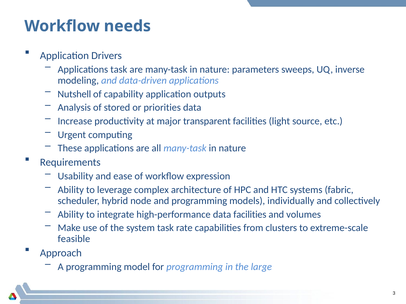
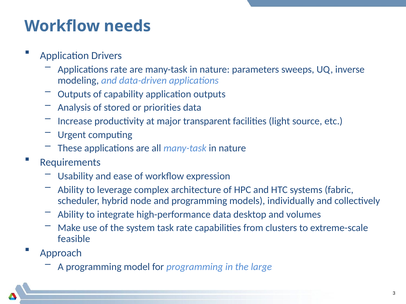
Applications task: task -> rate (119, 70)
Nutshell: Nutshell -> Outputs (74, 94)
data facilities: facilities -> desktop (250, 215)
